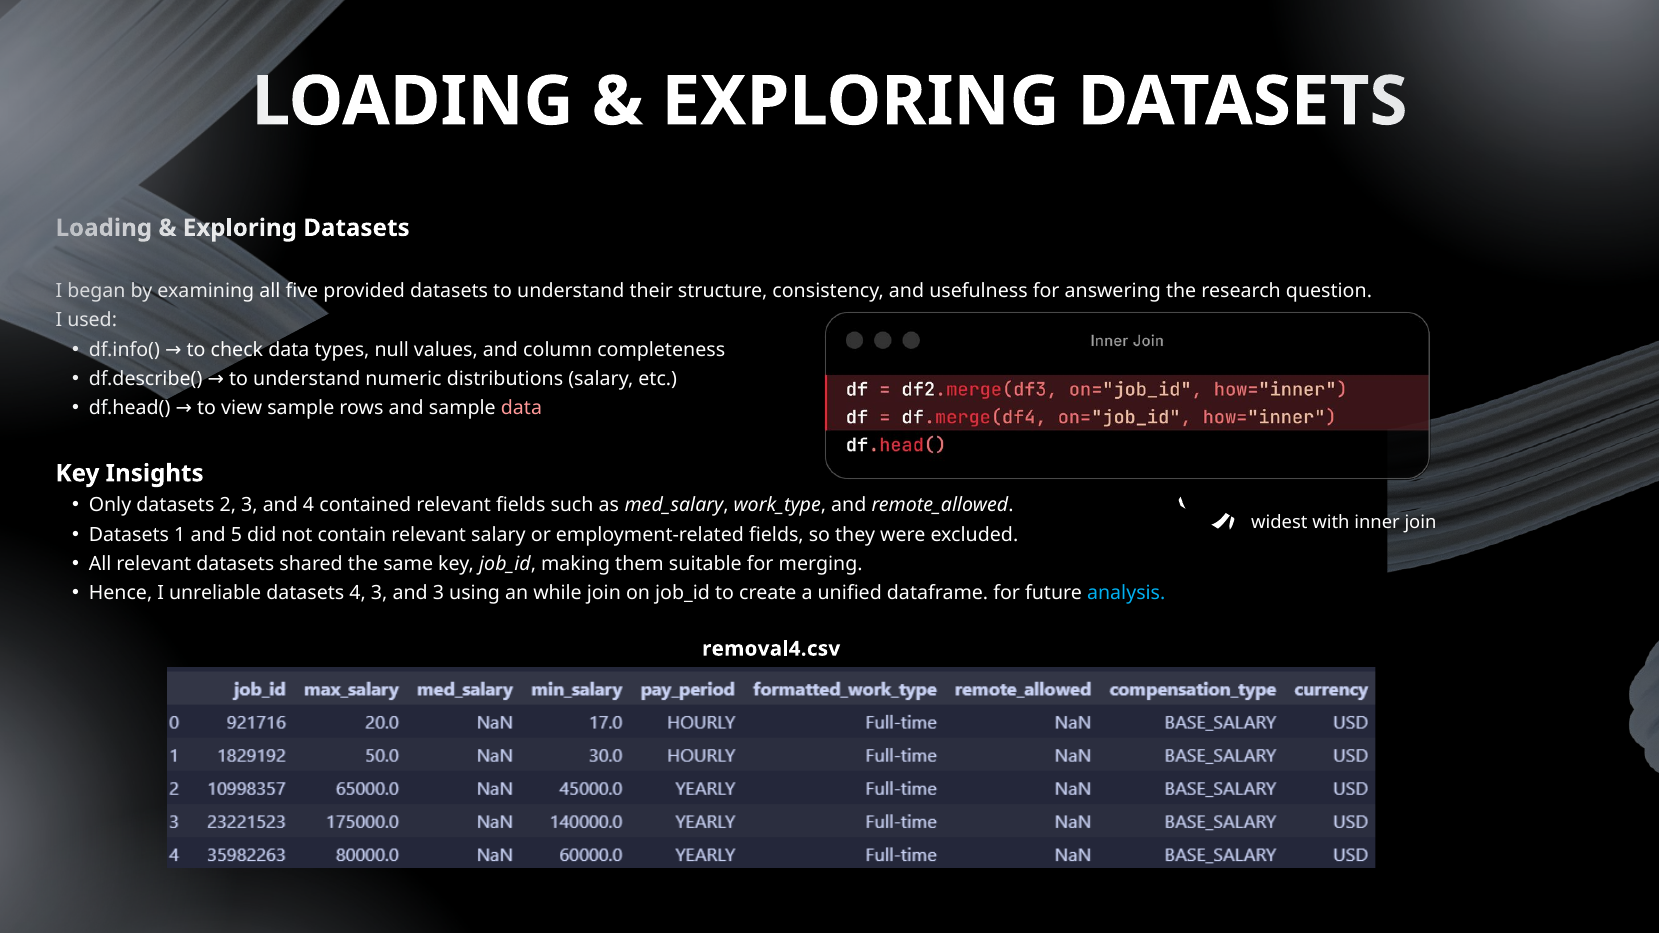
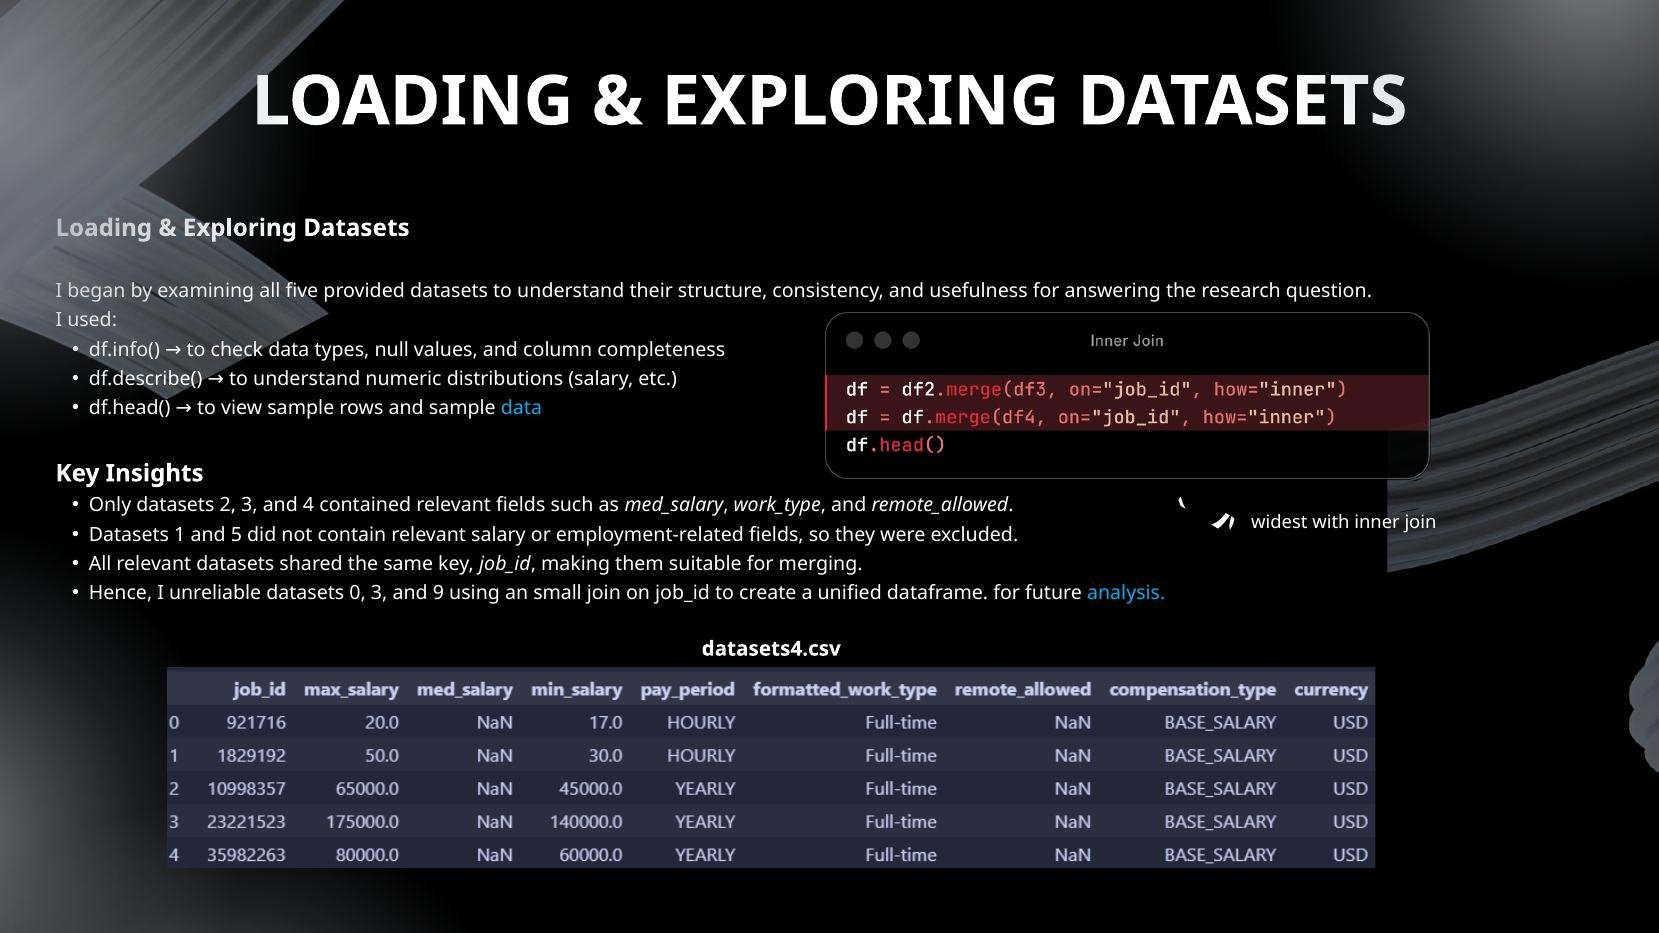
data colour: pink -> light blue (521, 409)
datasets 4: 4 -> 0 (358, 593)
and 3: 3 -> 9 (438, 593)
while: while -> small (558, 593)
removal4.csv: removal4.csv -> datasets4.csv (771, 649)
